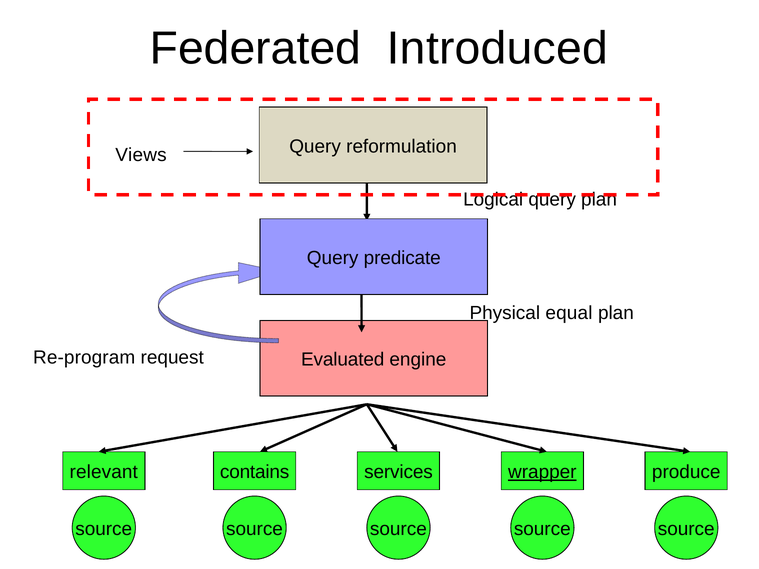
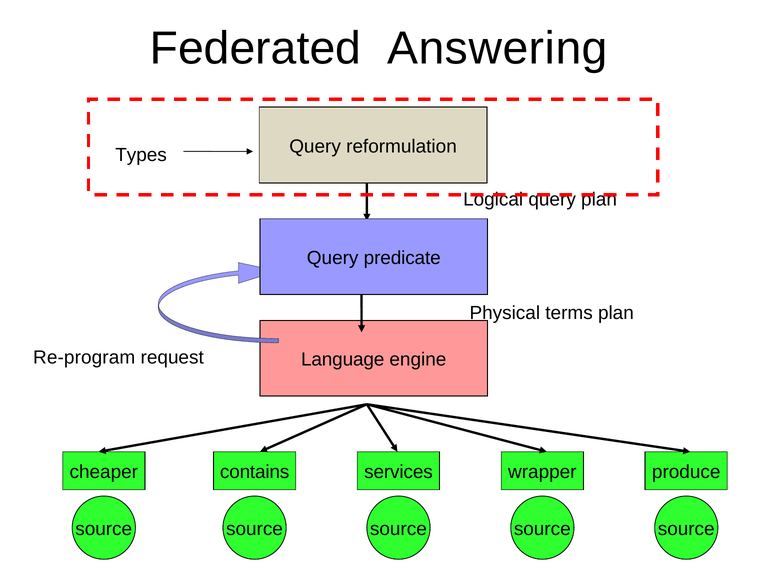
Introduced: Introduced -> Answering (497, 48)
Views: Views -> Types (141, 155)
equal: equal -> terms (569, 313)
Evaluated: Evaluated -> Language (343, 360)
relevant: relevant -> cheaper (104, 472)
wrapper underline: present -> none (542, 472)
